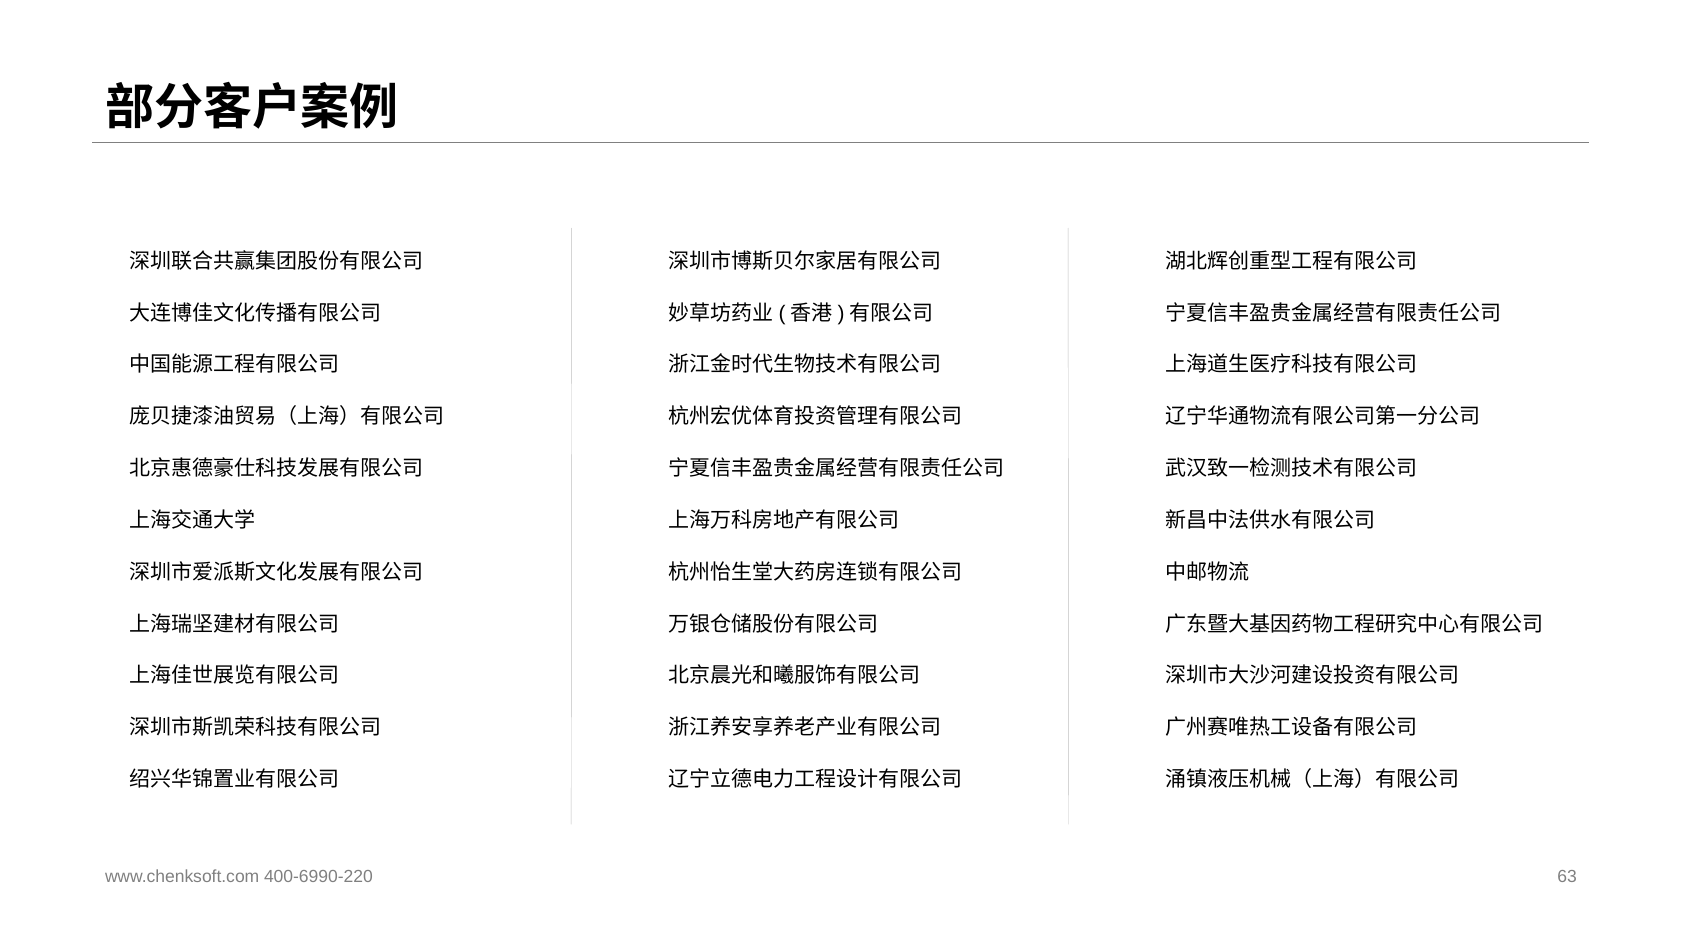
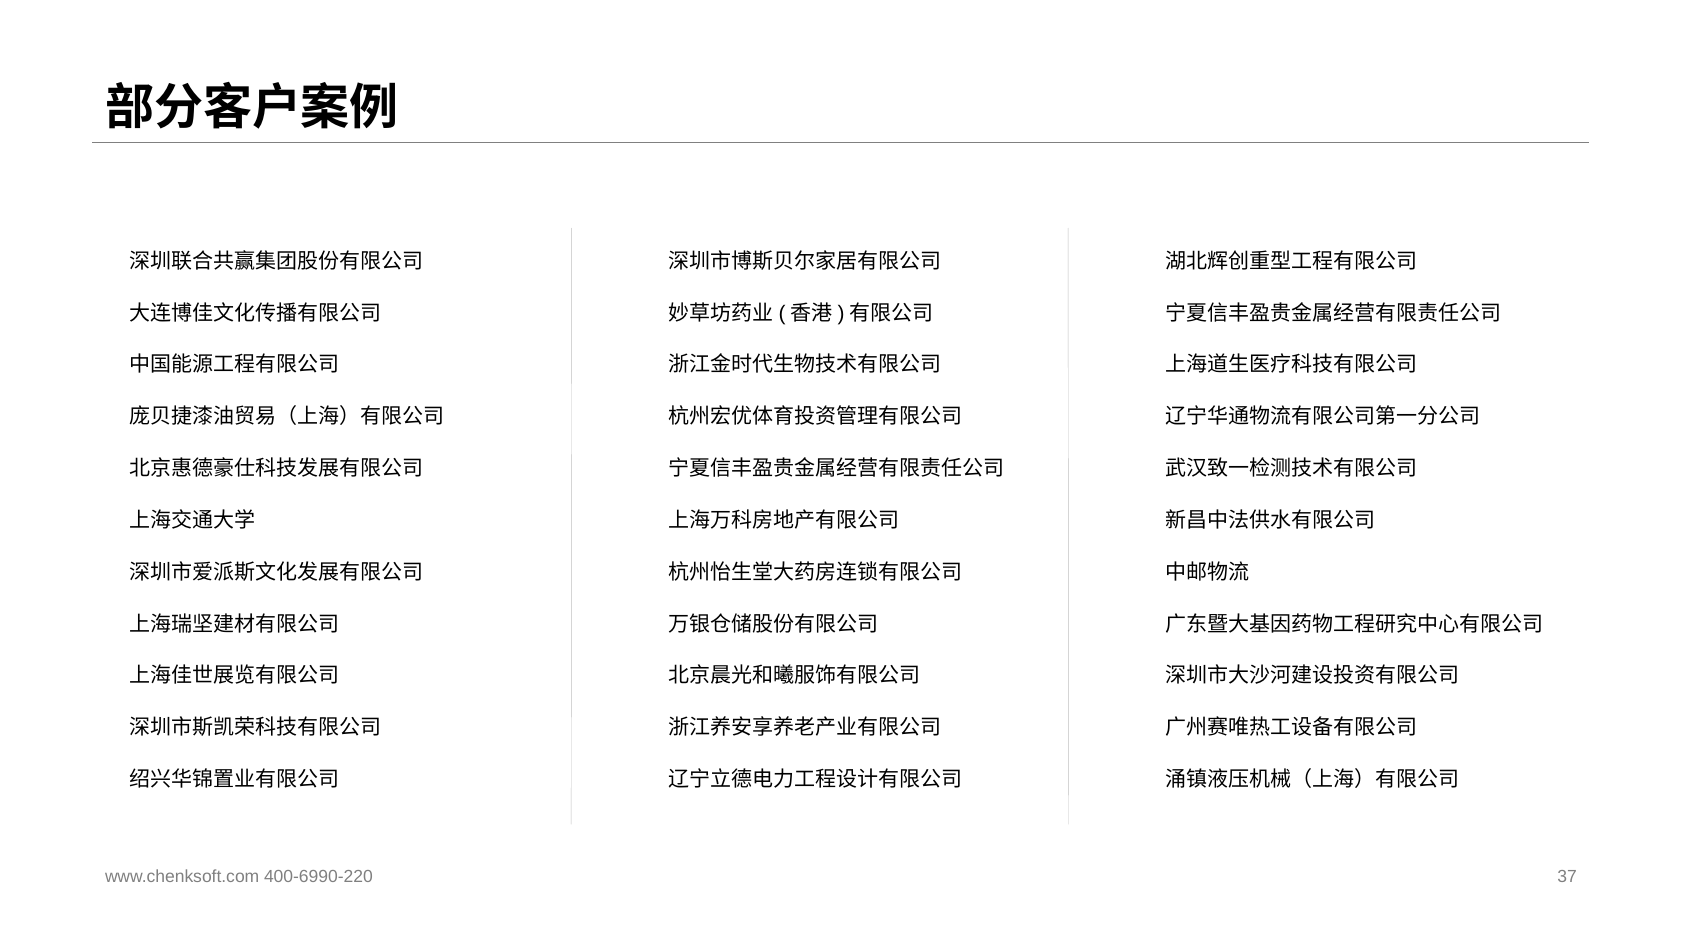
63: 63 -> 37 (1567, 876)
